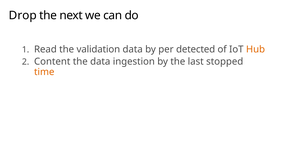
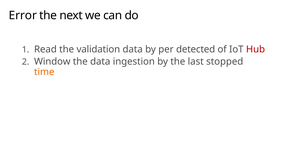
Drop: Drop -> Error (23, 15)
Hub colour: orange -> red (256, 49)
Content: Content -> Window (52, 62)
